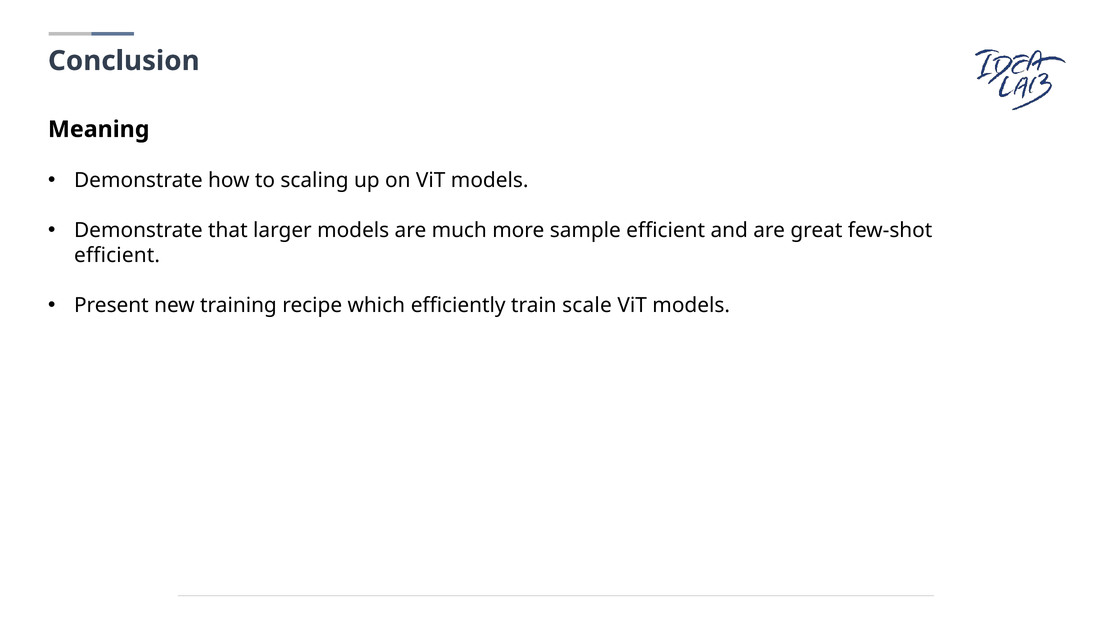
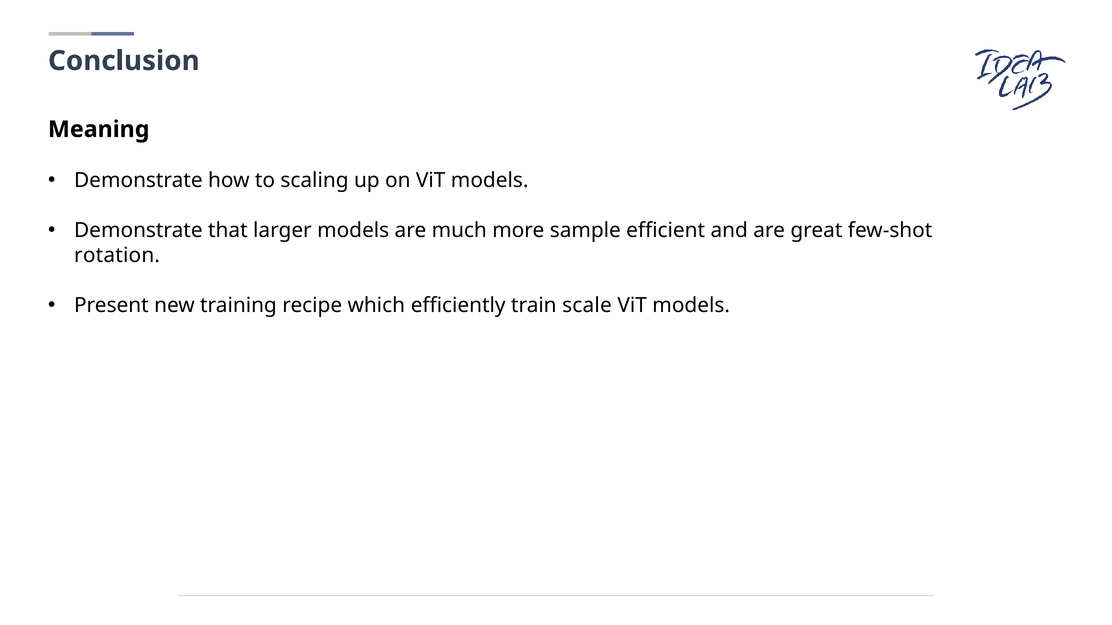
efficient: efficient -> rotation (117, 256)
